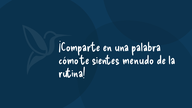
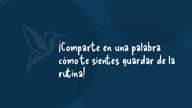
menudo: menudo -> guardar (138, 60)
